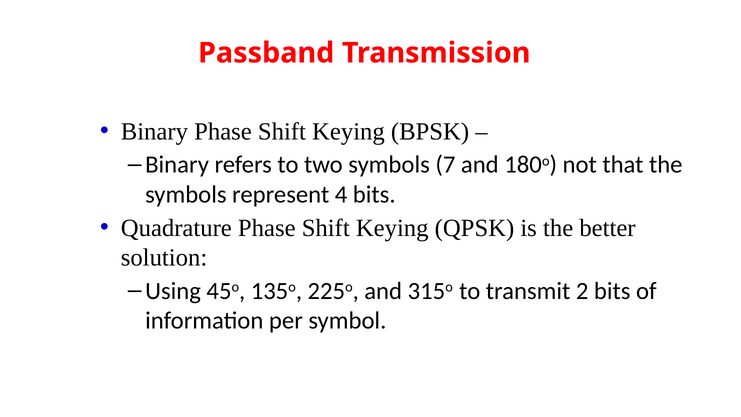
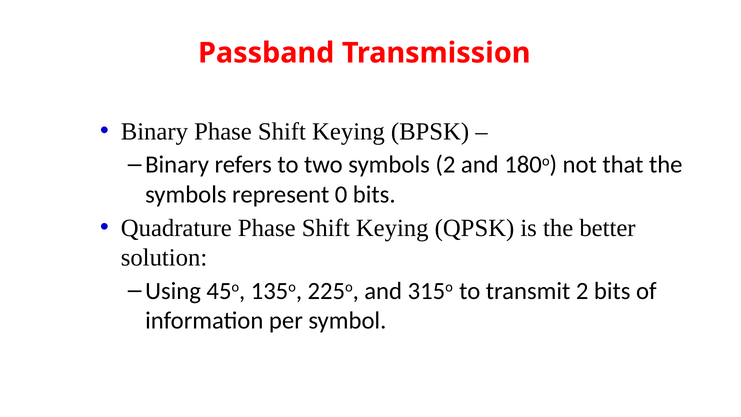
symbols 7: 7 -> 2 (445, 165)
4: 4 -> 0 (341, 194)
